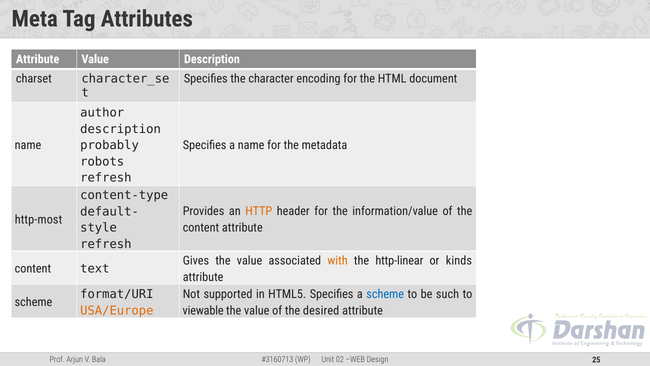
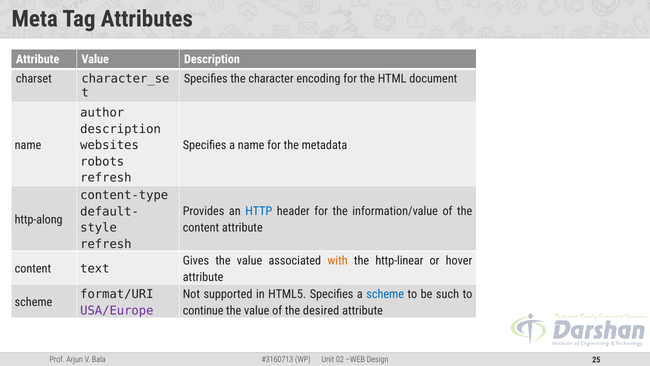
probably: probably -> websites (110, 145)
HTTP colour: orange -> blue (259, 211)
http-most: http-most -> http-along (39, 219)
kinds: kinds -> hover (459, 260)
USA/Europe colour: orange -> purple (117, 310)
viewable: viewable -> continue (203, 310)
